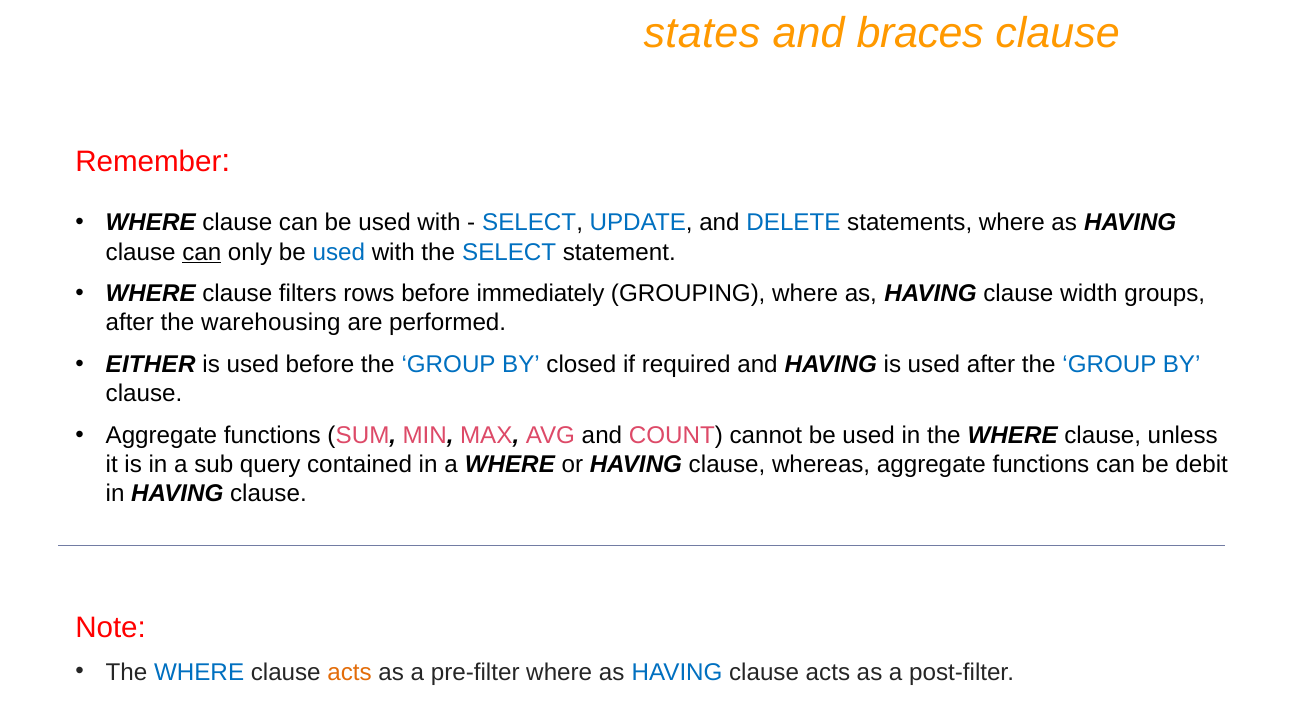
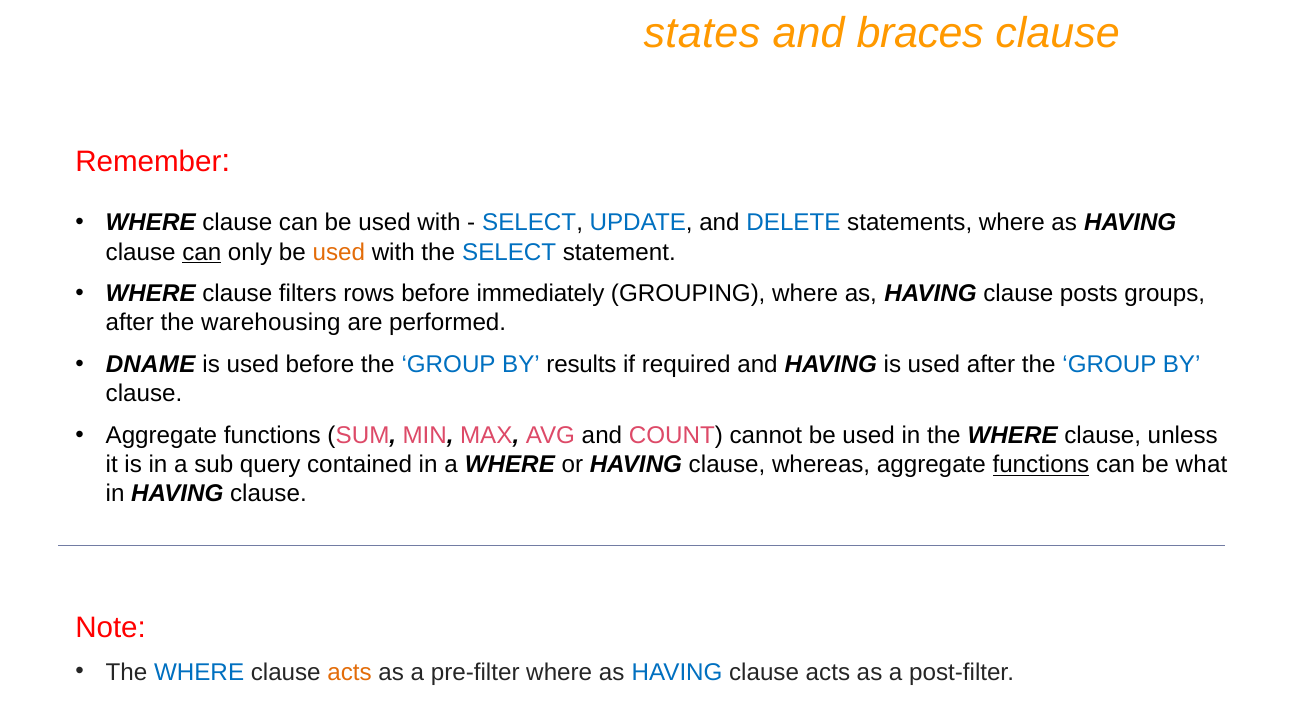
used colour: blue -> orange (339, 252)
width: width -> posts (1089, 294)
EITHER: EITHER -> DNAME (151, 365)
closed: closed -> results (581, 365)
functions underline: none -> present (1041, 465)
debit: debit -> what (1202, 465)
